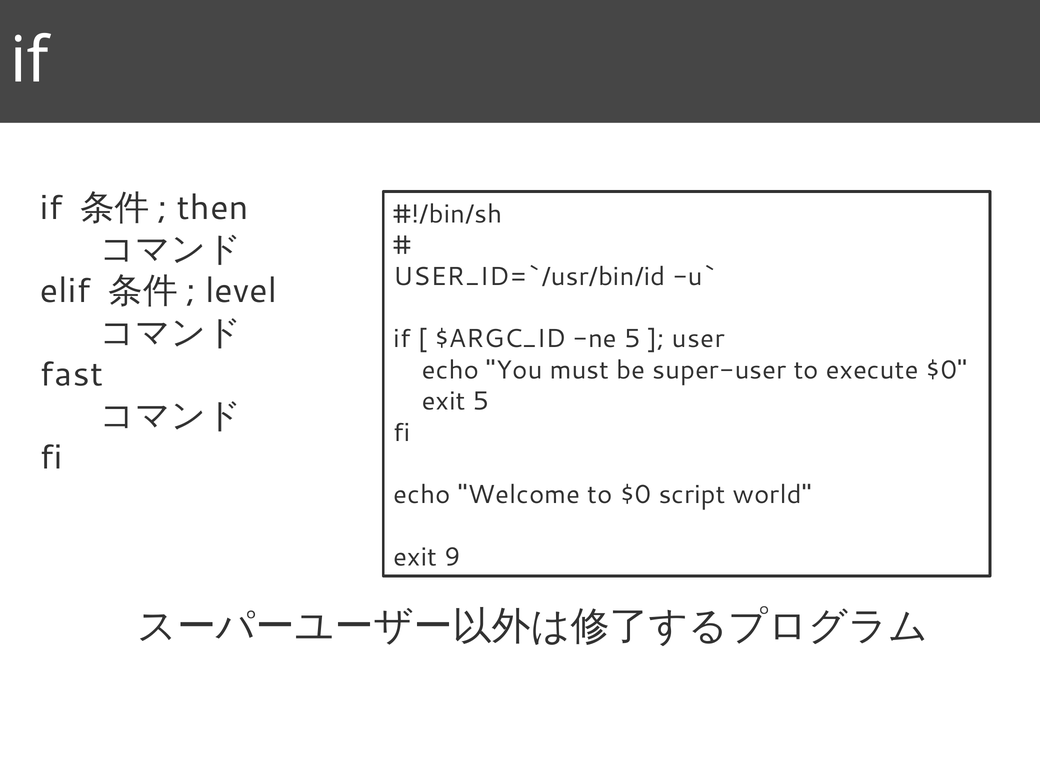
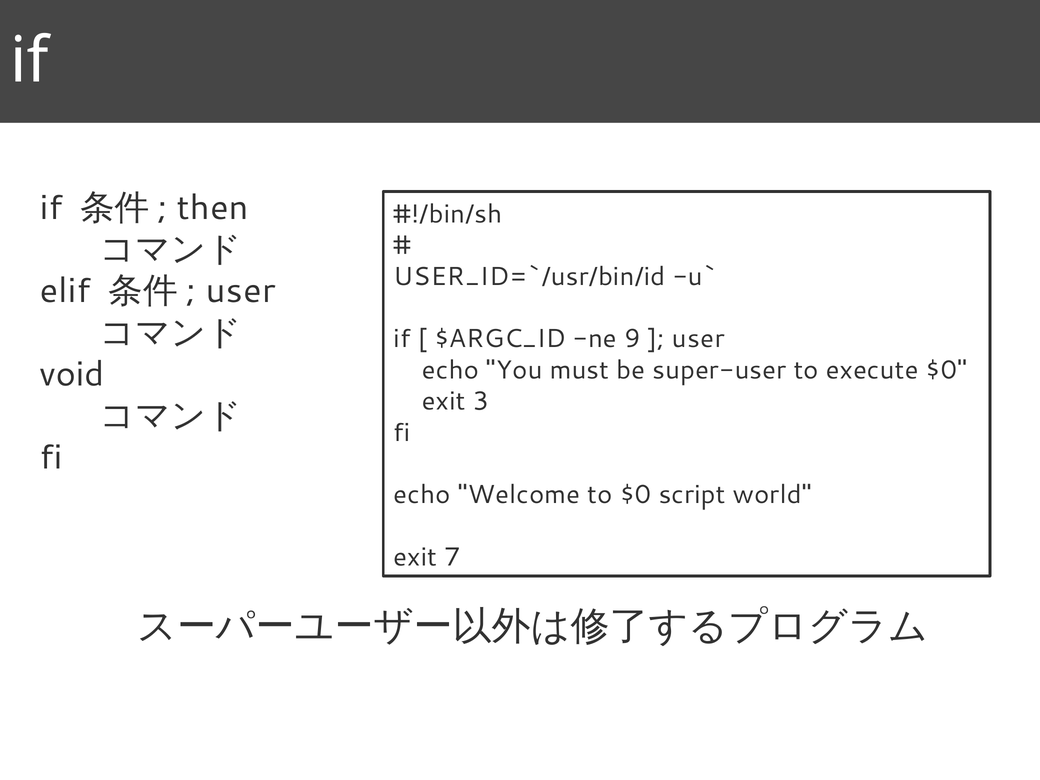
level: level -> user (241, 291)
ne 5: 5 -> 9 (632, 339)
fast: fast -> void (72, 374)
exit 5: 5 -> 3 (481, 401)
9: 9 -> 7 (452, 557)
